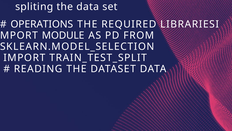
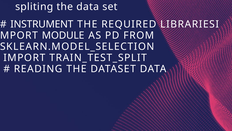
OPERATIONS: OPERATIONS -> INSTRUMENT (42, 24)
